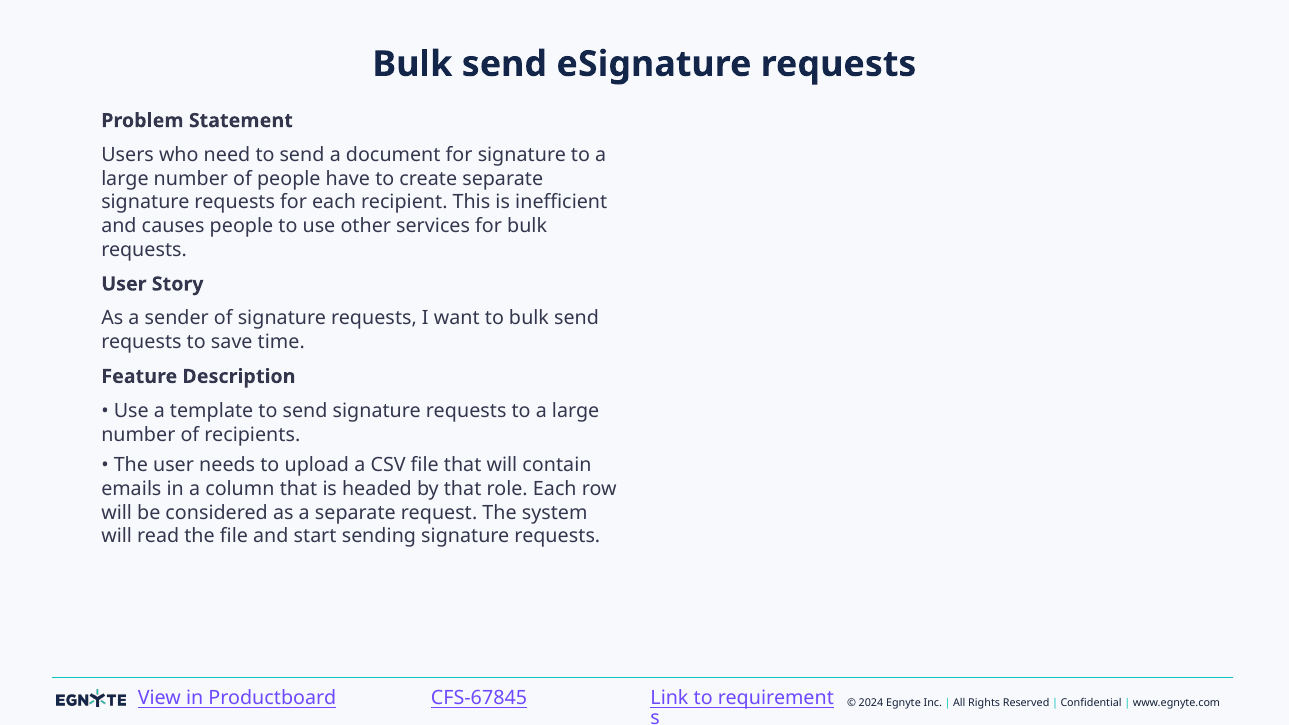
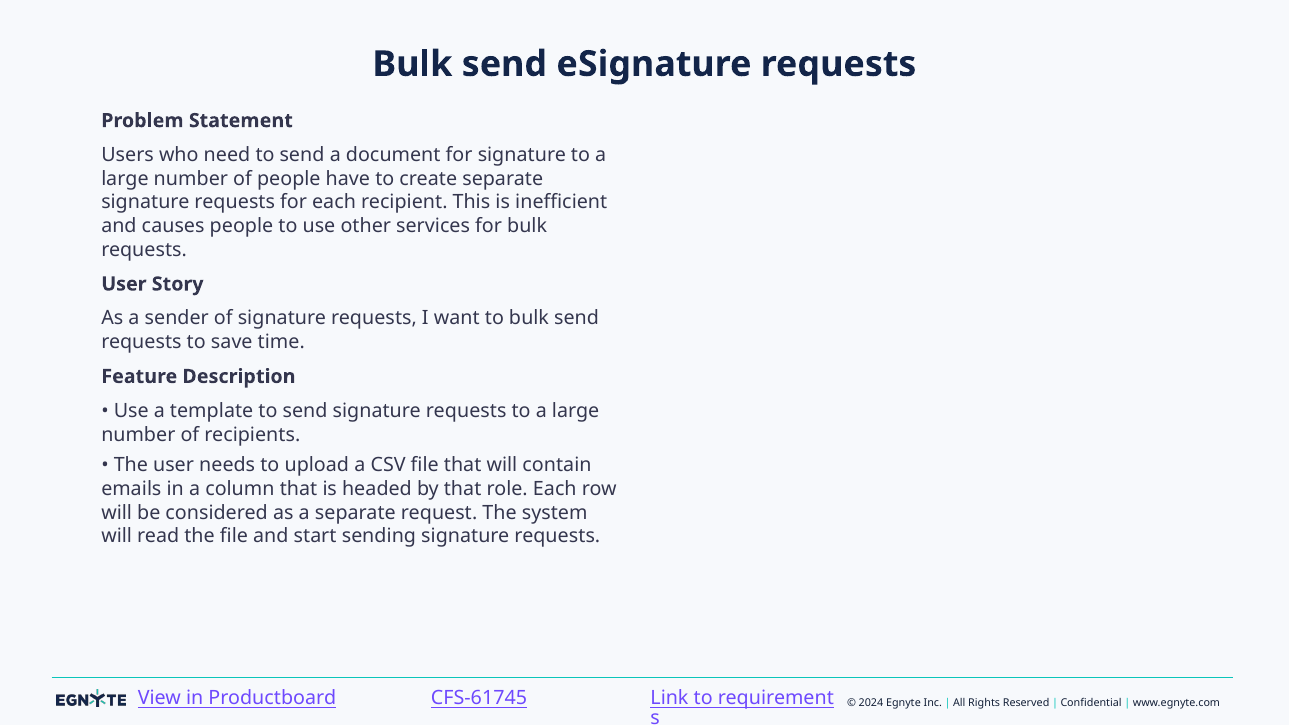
CFS-67845: CFS-67845 -> CFS-61745 (479, 698)
